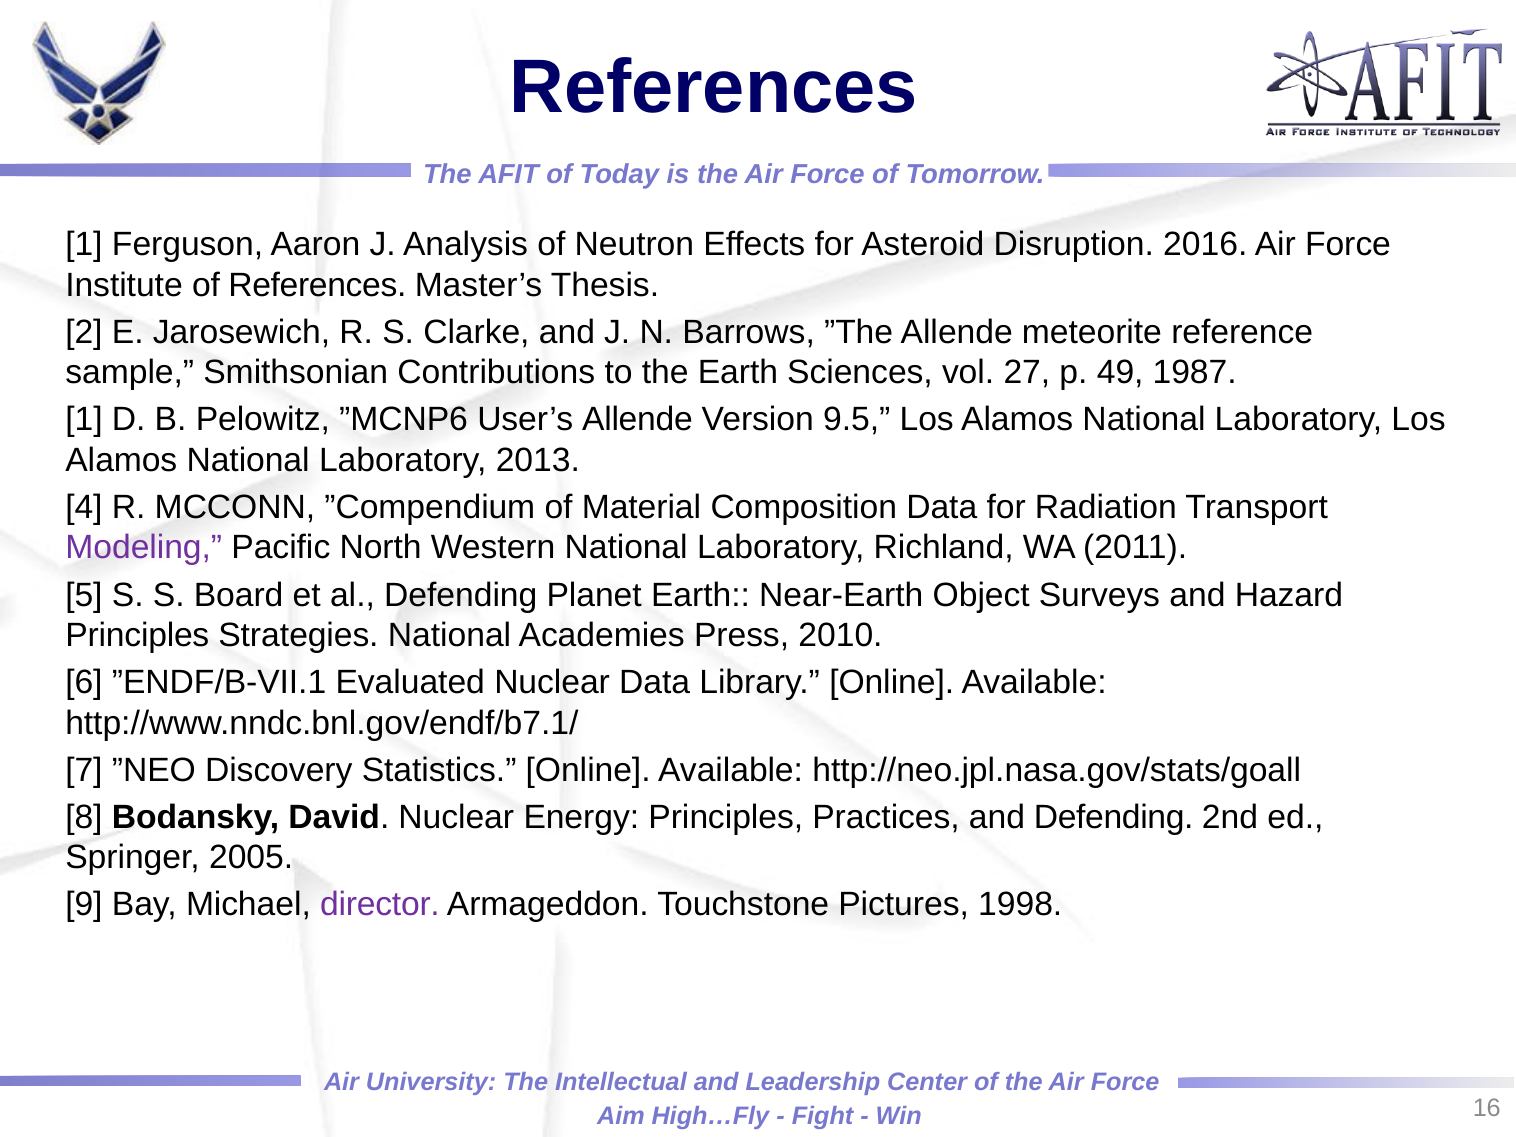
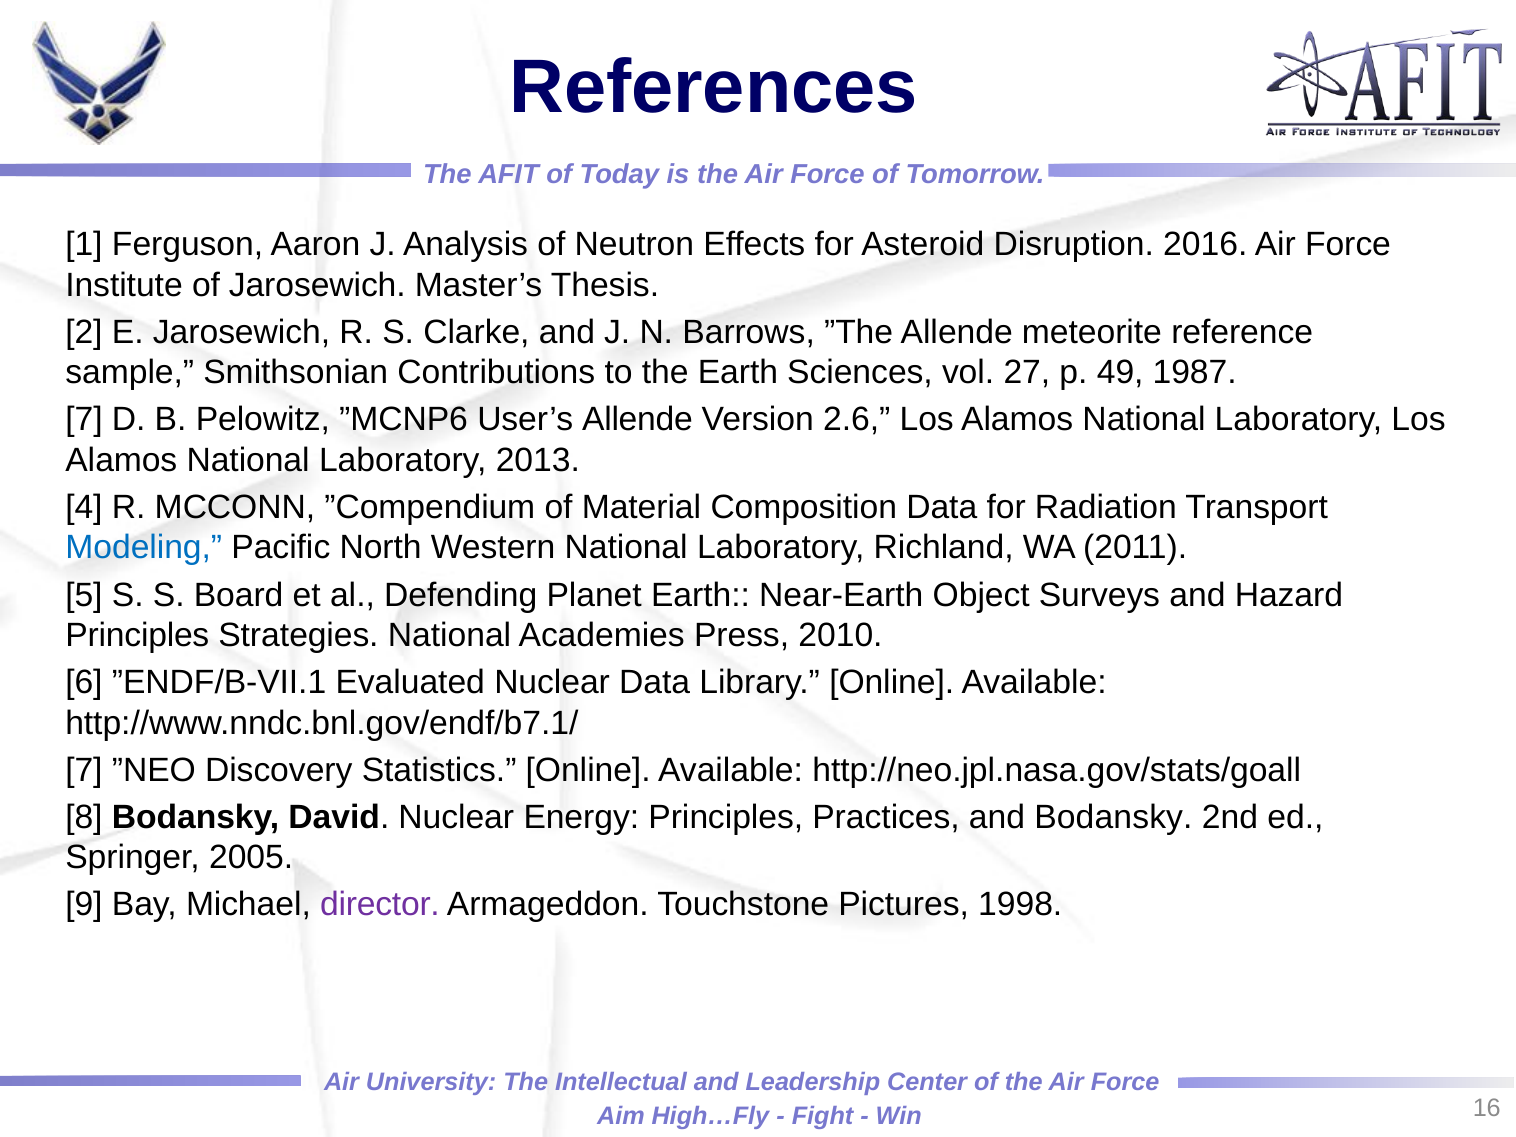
of References: References -> Jarosewich (317, 285)
1: 1 -> 7 (84, 420)
9.5: 9.5 -> 2.6 (857, 420)
Modeling colour: purple -> blue (144, 548)
and Defending: Defending -> Bodansky (1113, 817)
